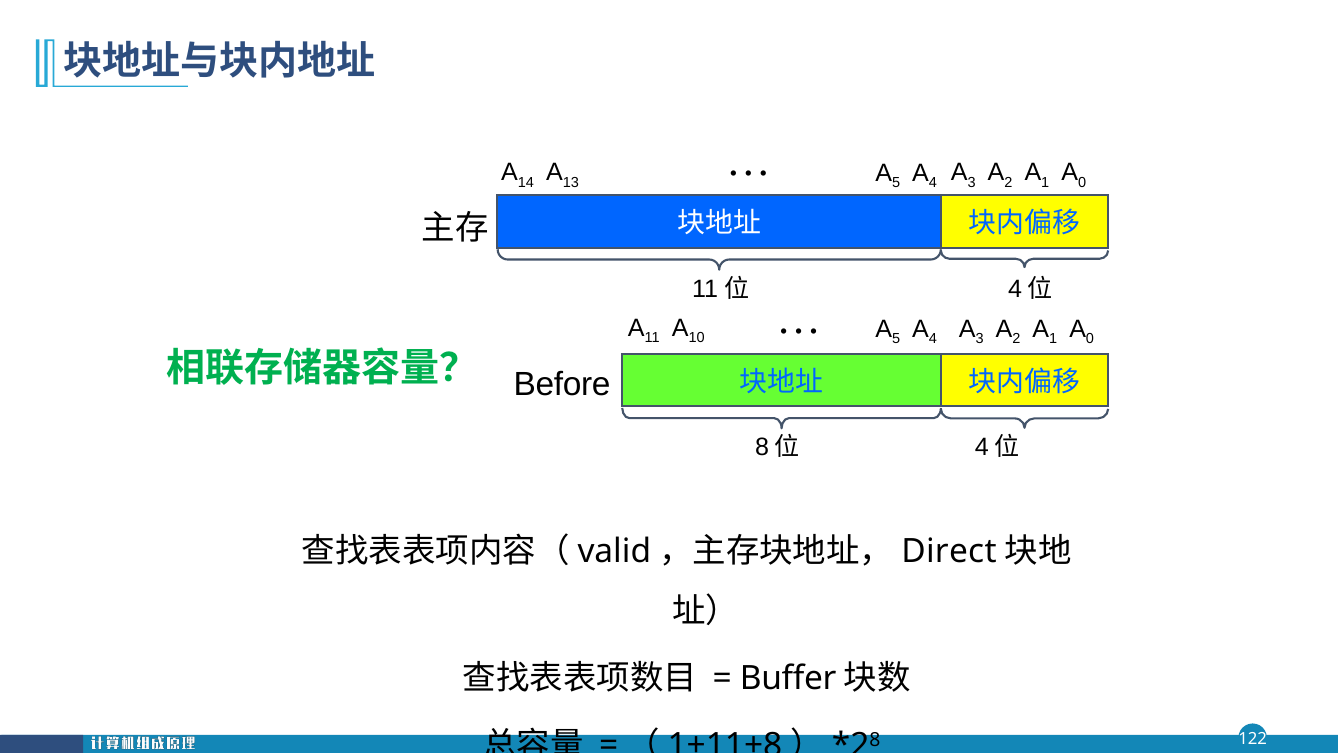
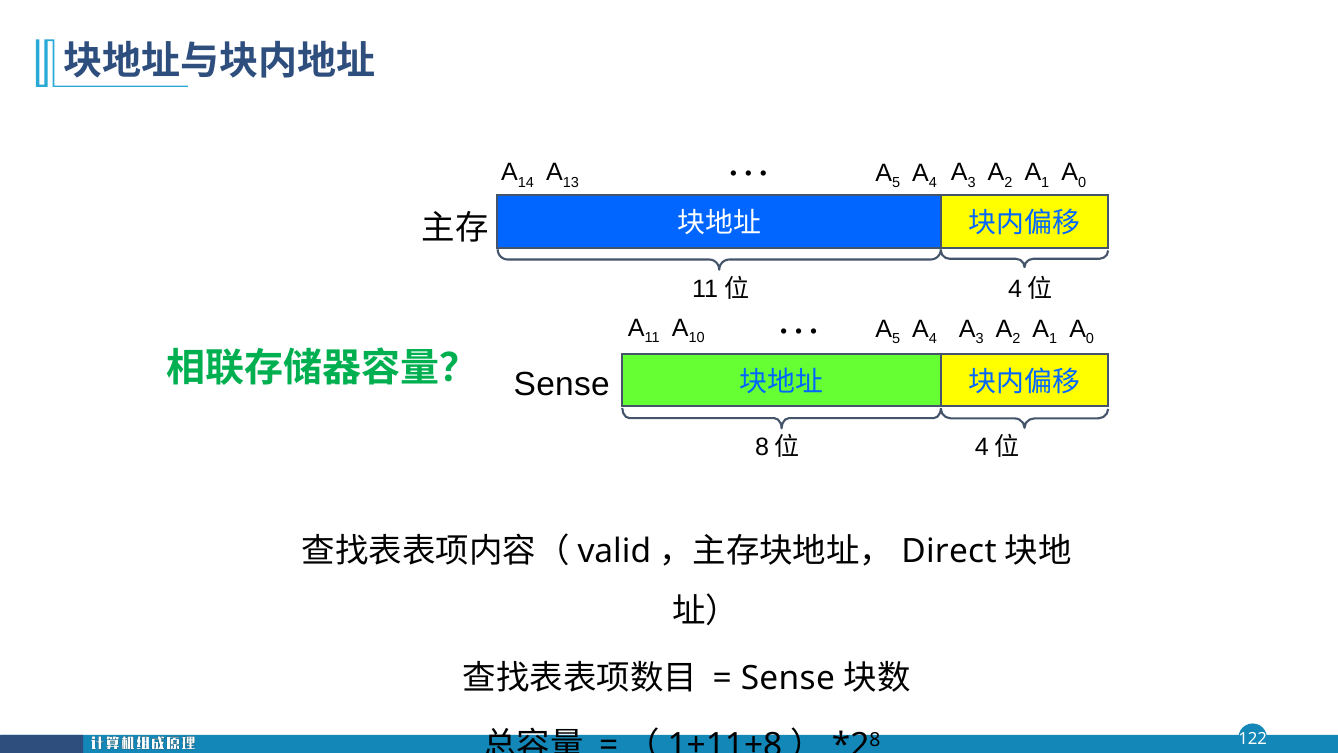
Before: Before -> Sense (562, 384)
Buffer: Buffer -> Sense (788, 678)
